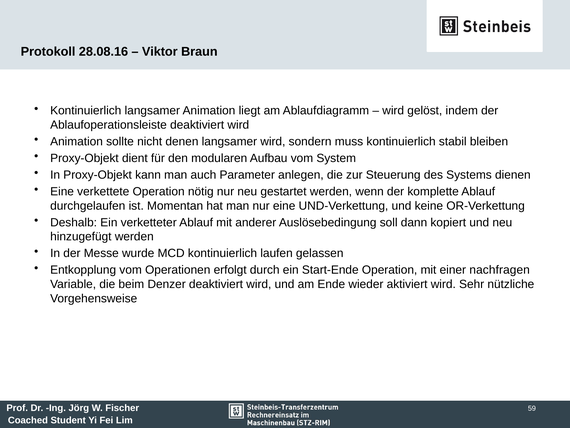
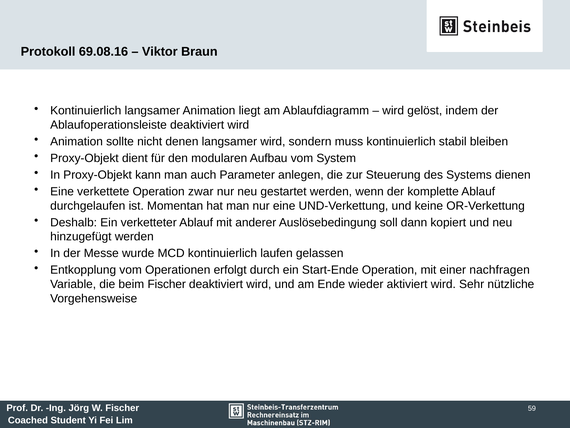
28.08.16: 28.08.16 -> 69.08.16 (103, 52)
nötig: nötig -> zwar (201, 191)
beim Denzer: Denzer -> Fischer (167, 284)
